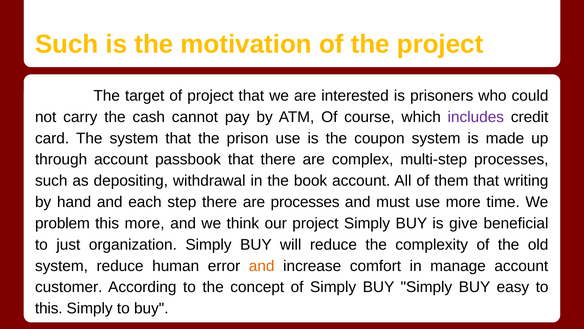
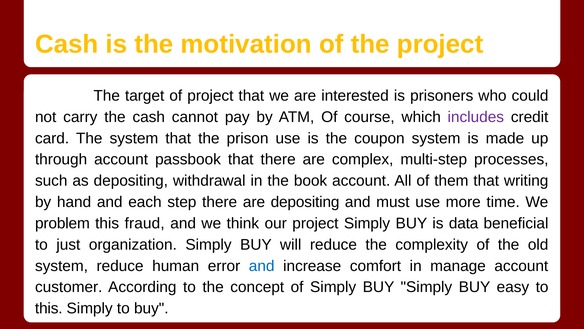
Such: Such -> Cash (67, 44)
are processes: processes -> depositing (305, 202)
this more: more -> fraud (145, 223)
give: give -> data (464, 223)
and colour: orange -> blue (262, 266)
